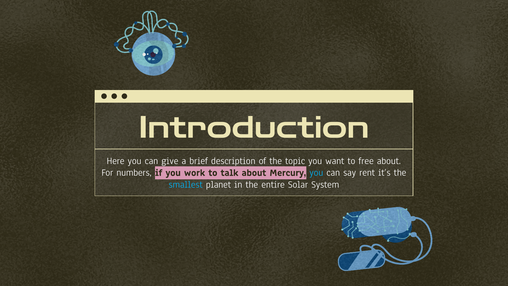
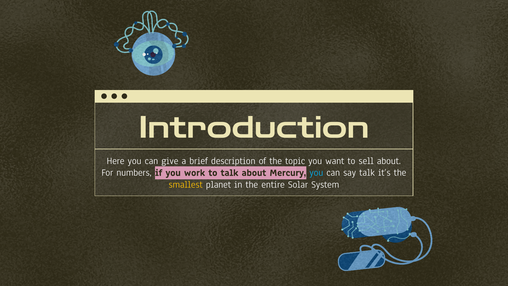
free: free -> sell (366, 161)
say rent: rent -> talk (367, 172)
smallest colour: light blue -> yellow (186, 184)
